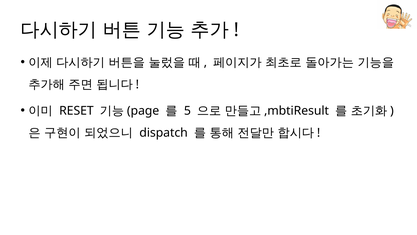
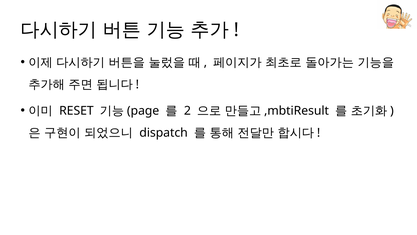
5: 5 -> 2 (187, 111)
